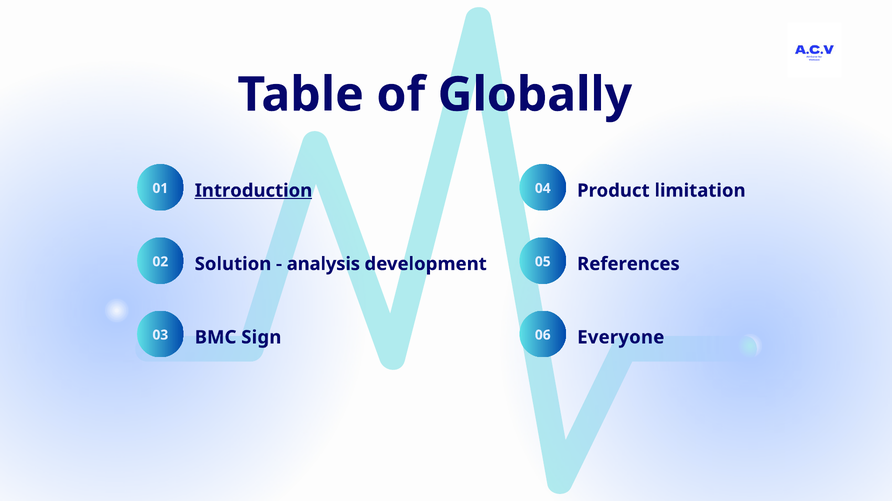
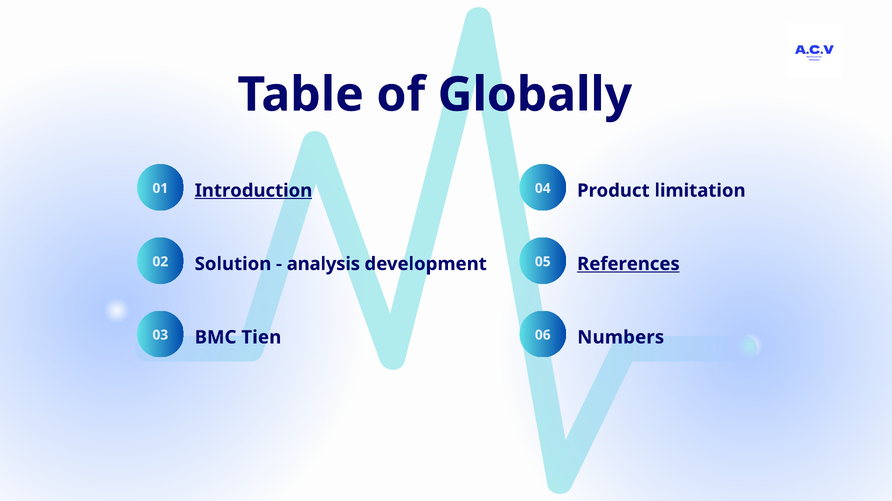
References underline: none -> present (628, 264)
Sign: Sign -> Tien (261, 338)
Everyone: Everyone -> Numbers (621, 338)
